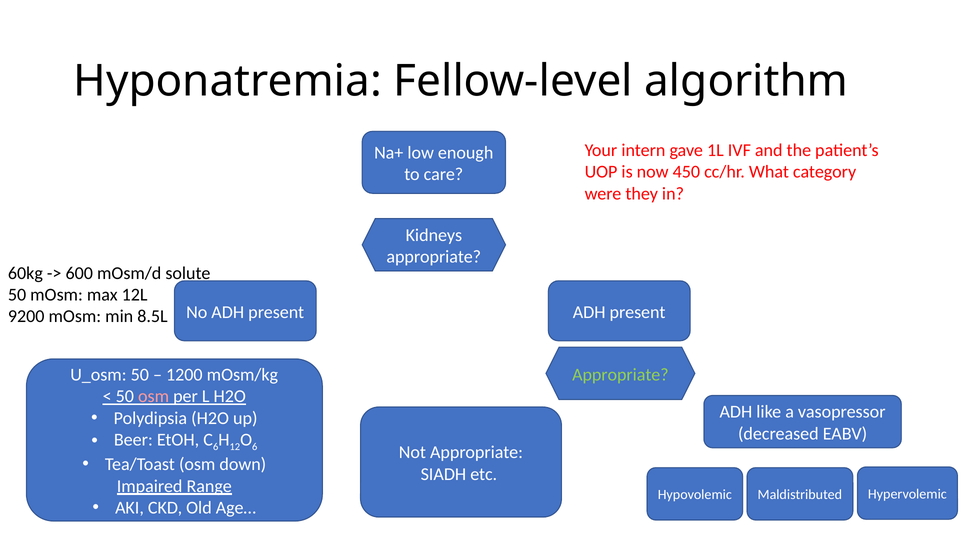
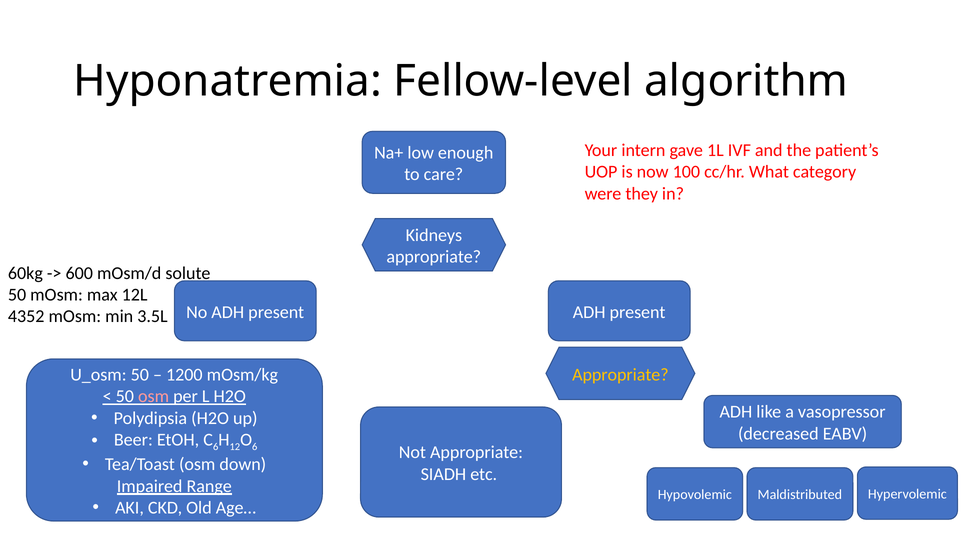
450: 450 -> 100 (686, 172)
9200: 9200 -> 4352 (26, 316)
8.5L: 8.5L -> 3.5L (152, 316)
Appropriate colour: light green -> yellow (620, 374)
